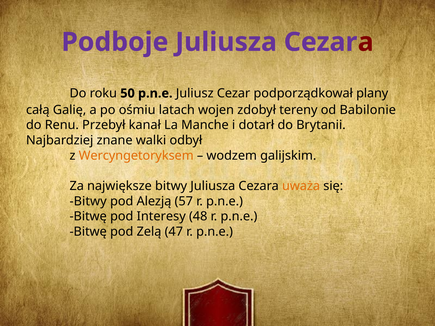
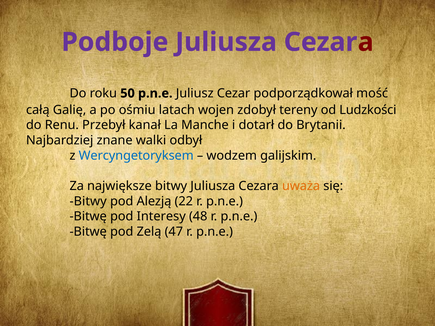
plany: plany -> mość (372, 93)
Babilonie: Babilonie -> Ludzkości (368, 110)
Wercyngetoryksem colour: orange -> blue (136, 156)
57: 57 -> 22 (184, 201)
